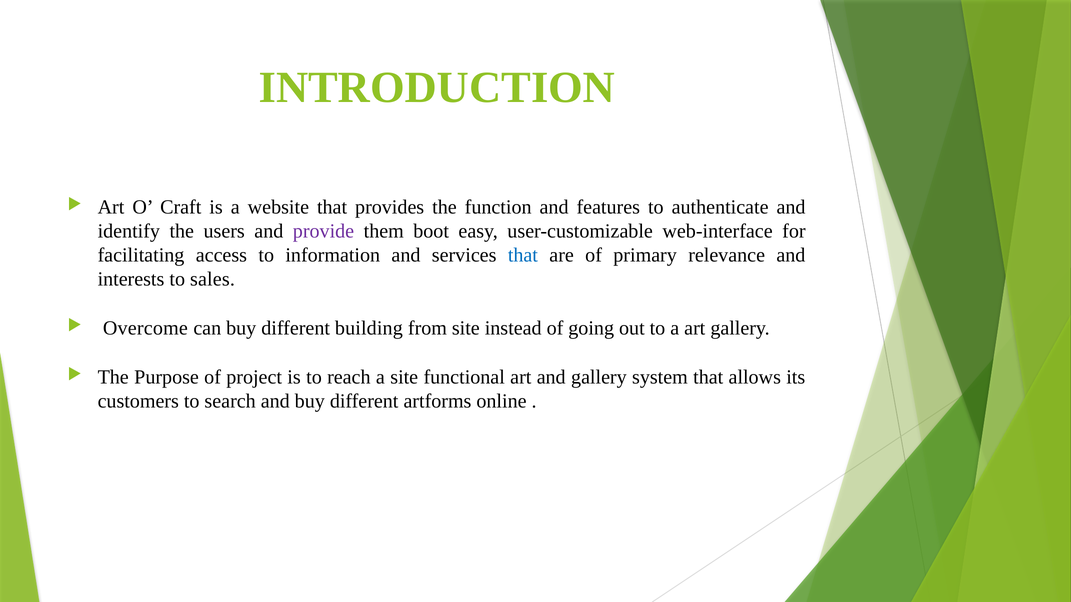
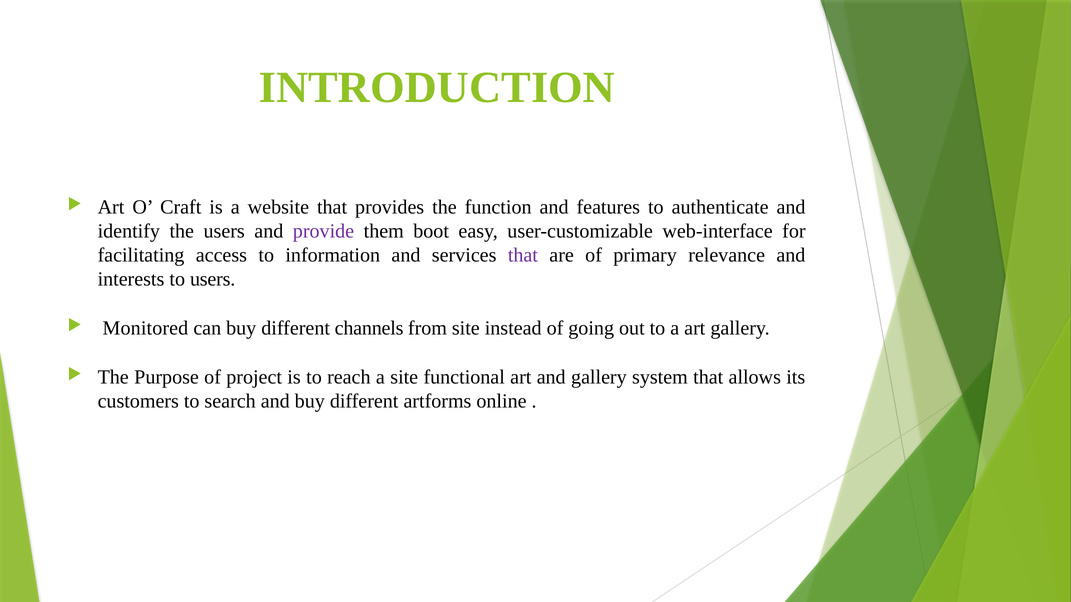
that colour: blue -> purple (523, 255)
to sales: sales -> users (213, 280)
Overcome: Overcome -> Monitored (145, 329)
building: building -> channels (369, 329)
